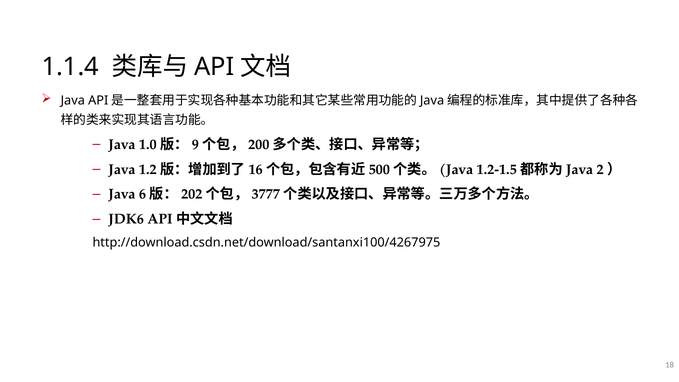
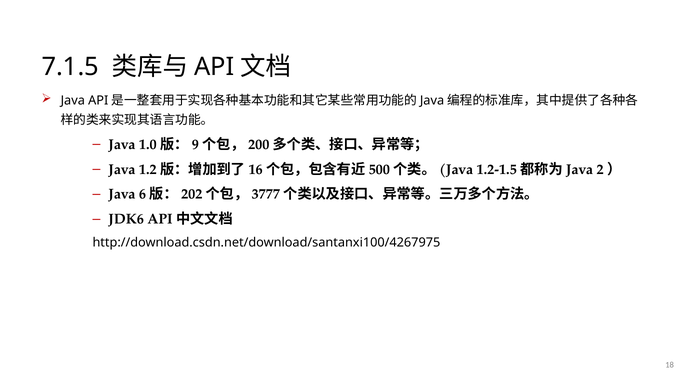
1.1.4: 1.1.4 -> 7.1.5 (70, 67)
